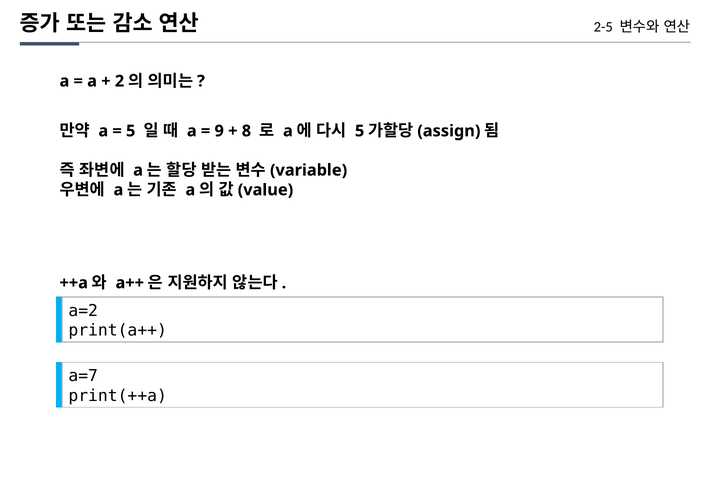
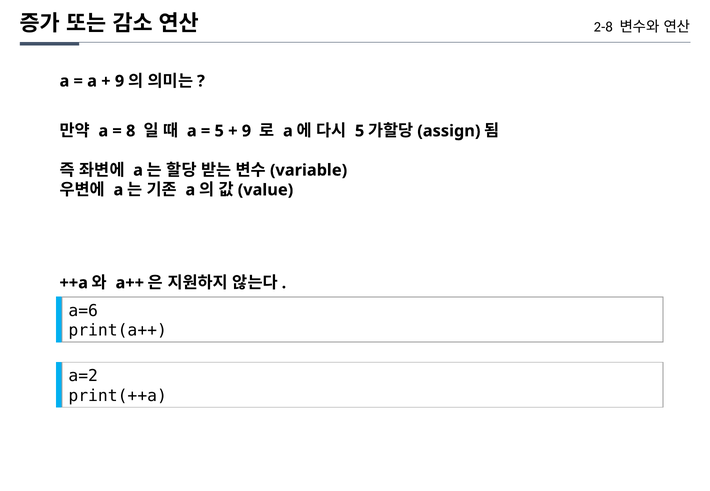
2-5: 2-5 -> 2-8 (603, 27)
2: 2 -> 9 (120, 81)
5: 5 -> 8 (131, 131)
9: 9 -> 5 (219, 131)
8: 8 -> 9 (246, 131)
a=2: a=2 -> a=6 (83, 311)
a=7: a=7 -> a=2 (83, 376)
